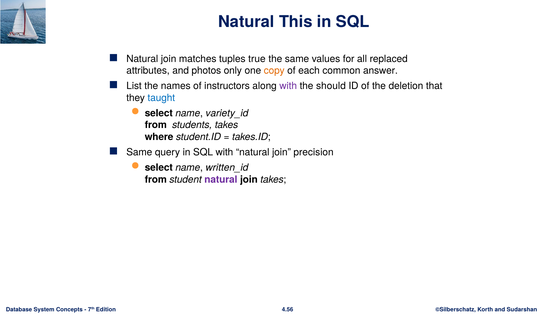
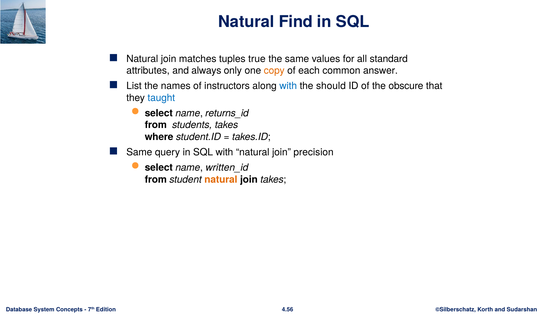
This: This -> Find (296, 22)
replaced: replaced -> standard (389, 59)
photos: photos -> always (206, 71)
with colour: purple -> blue (288, 86)
deletion: deletion -> obscure (406, 86)
variety_id: variety_id -> returns_id (227, 113)
natural colour: purple -> orange (221, 180)
